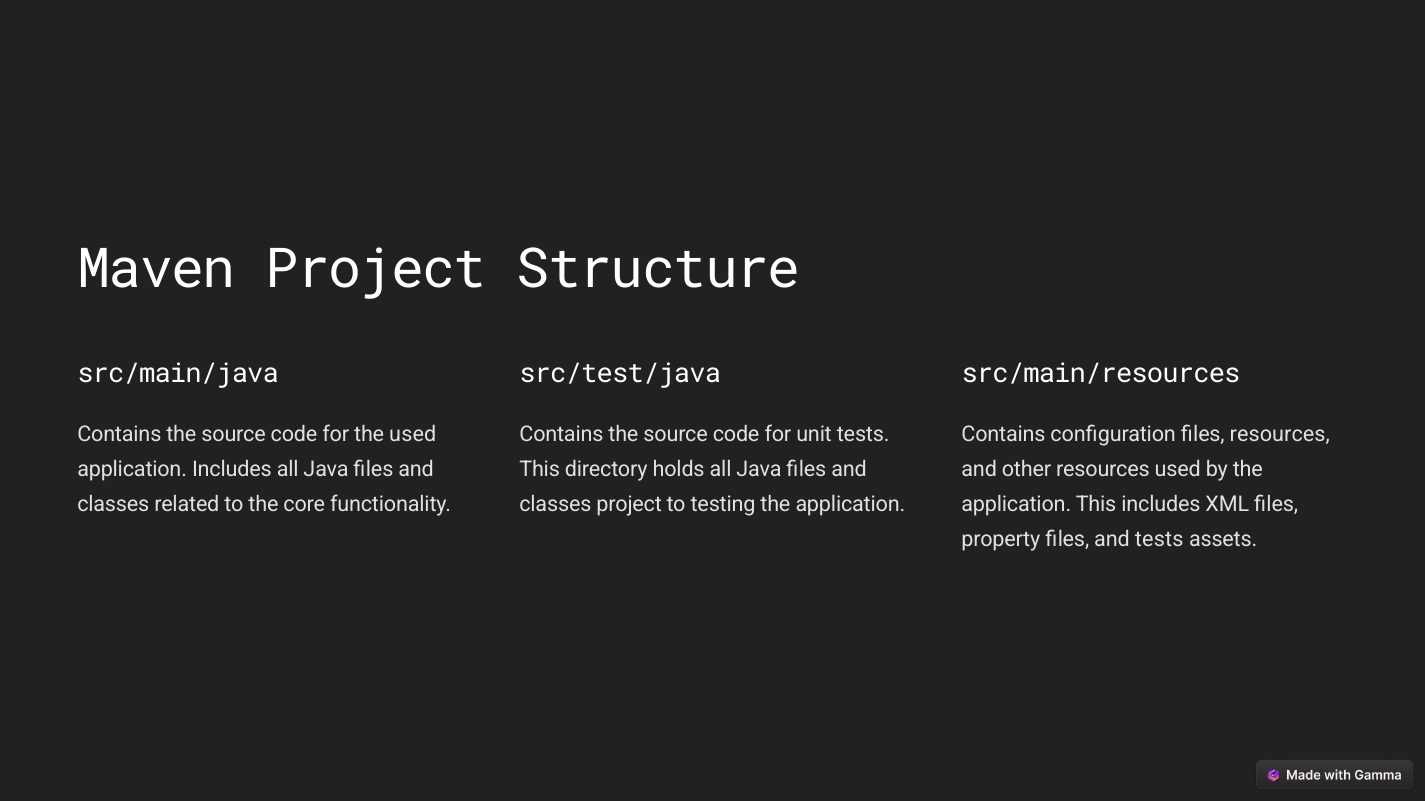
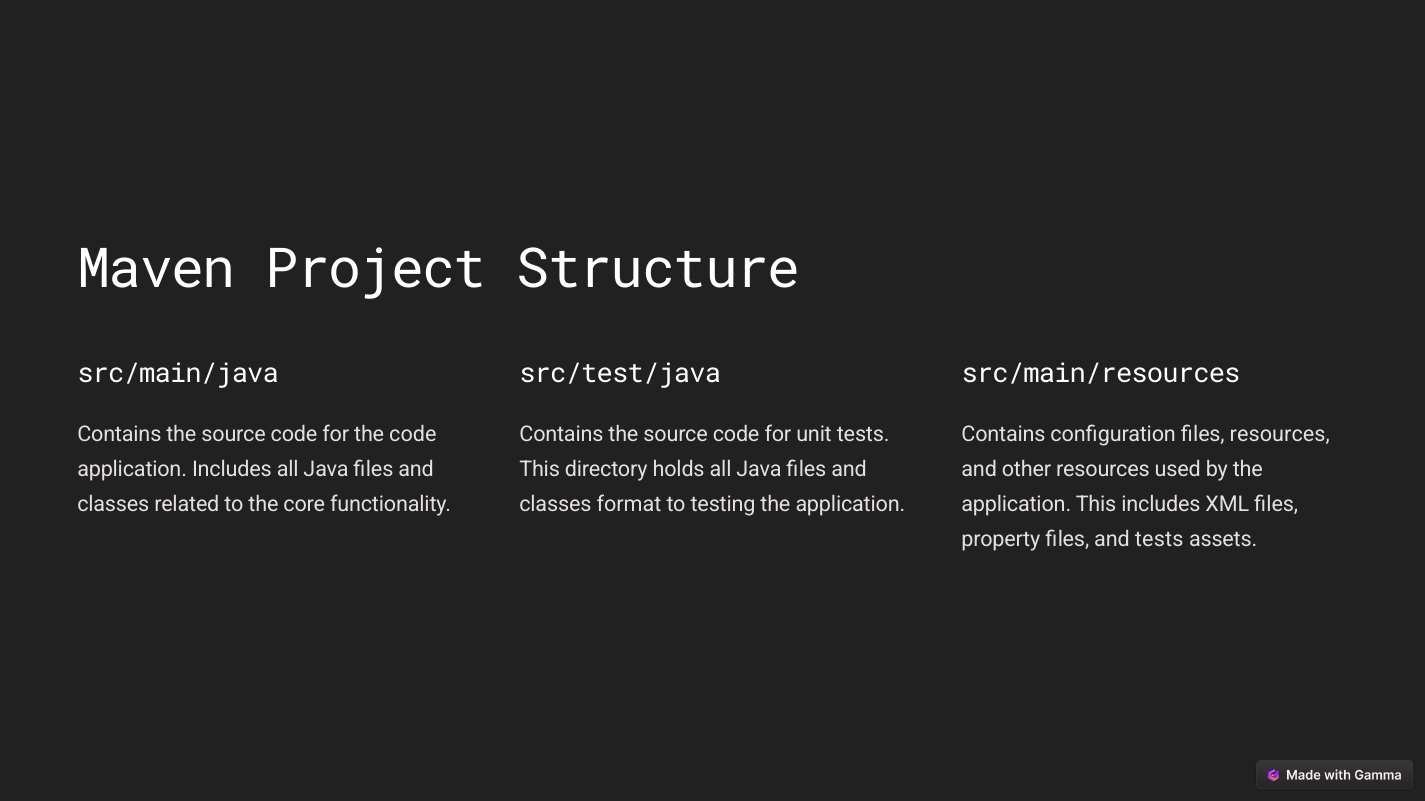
the used: used -> code (413, 434)
classes project: project -> format (629, 505)
